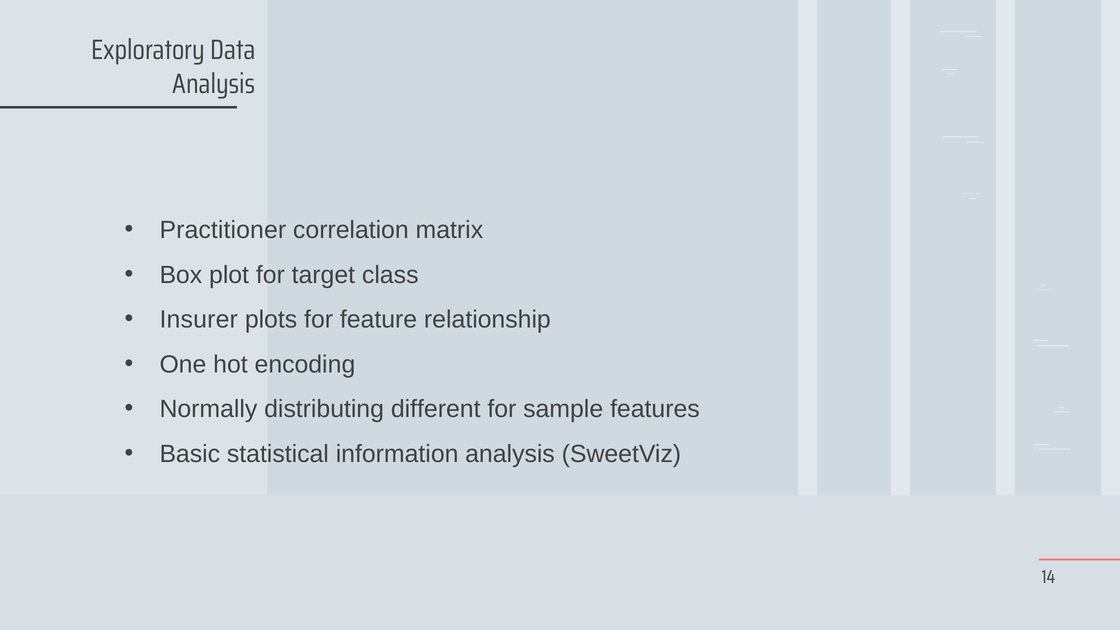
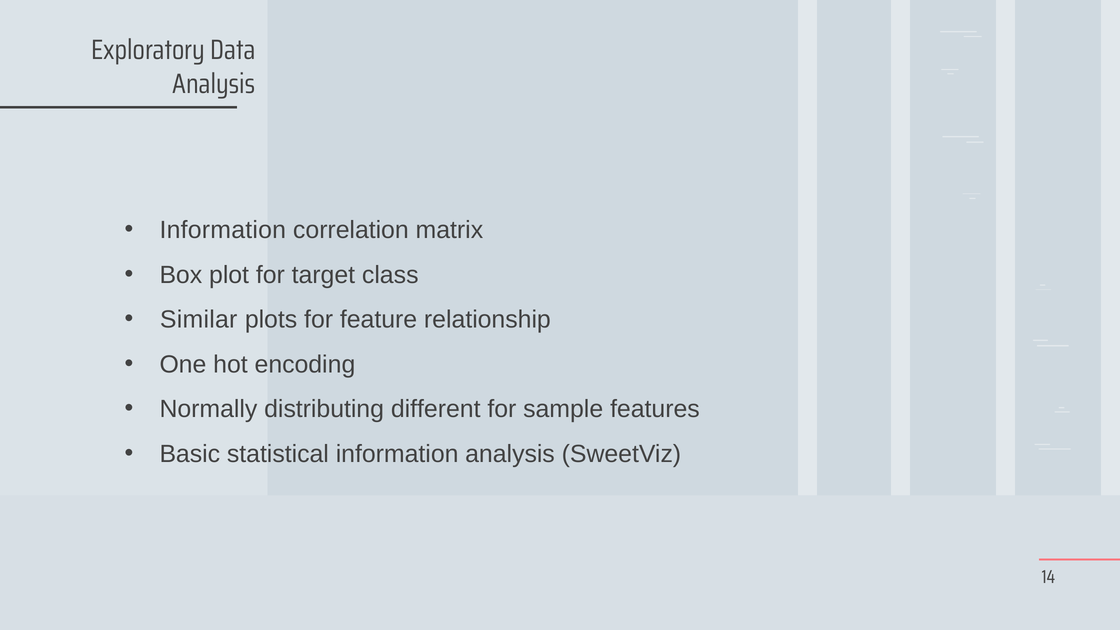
Practitioner: Practitioner -> Information (223, 230)
Insurer: Insurer -> Similar (199, 320)
